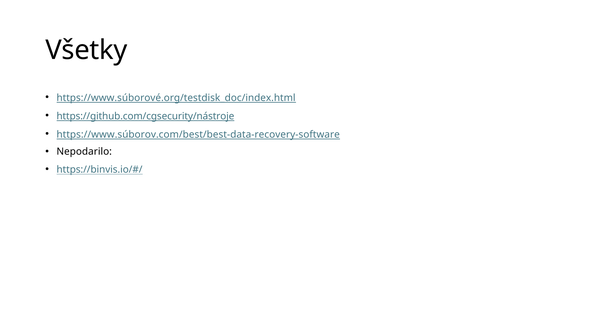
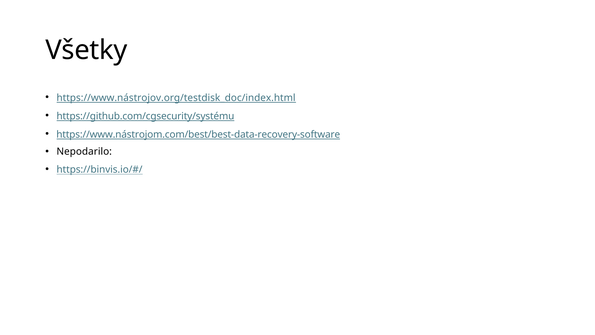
https://www.súborové.org/testdisk_doc/index.html: https://www.súborové.org/testdisk_doc/index.html -> https://www.nástrojov.org/testdisk_doc/index.html (176, 98)
https://github.com/cgsecurity/nástroje: https://github.com/cgsecurity/nástroje -> https://github.com/cgsecurity/systému (145, 116)
https://www.súborov.com/best/best-data-recovery-software: https://www.súborov.com/best/best-data-recovery-software -> https://www.nástrojom.com/best/best-data-recovery-software (198, 134)
